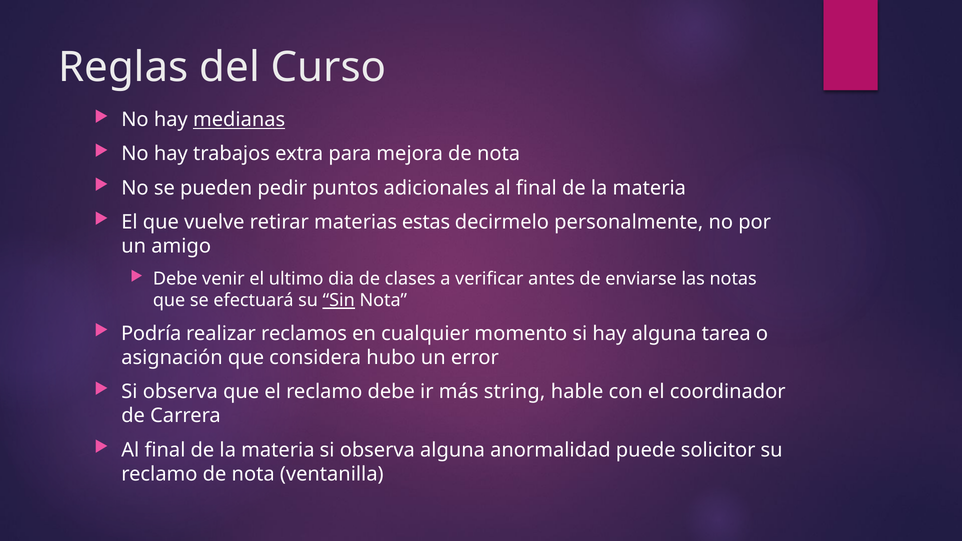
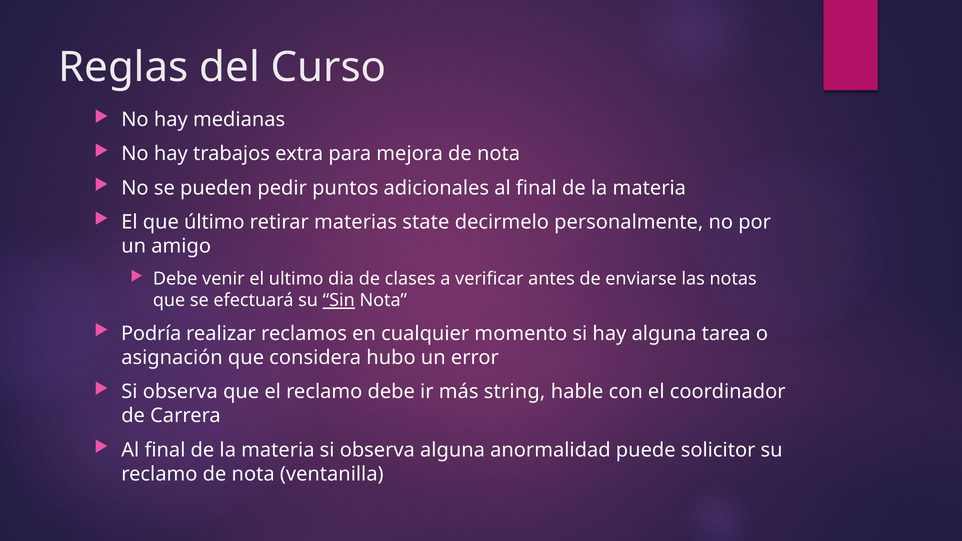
medianas underline: present -> none (239, 120)
vuelve: vuelve -> último (214, 222)
estas: estas -> state (426, 222)
